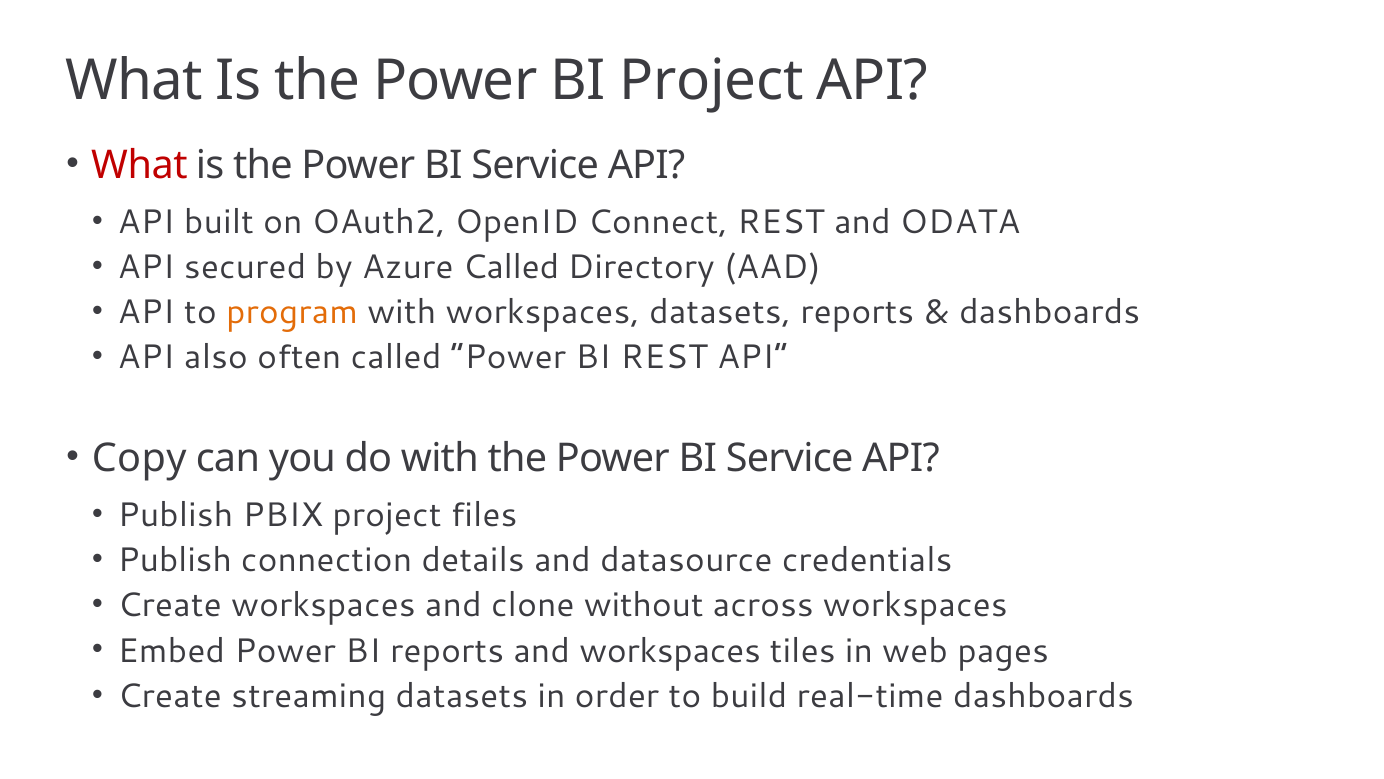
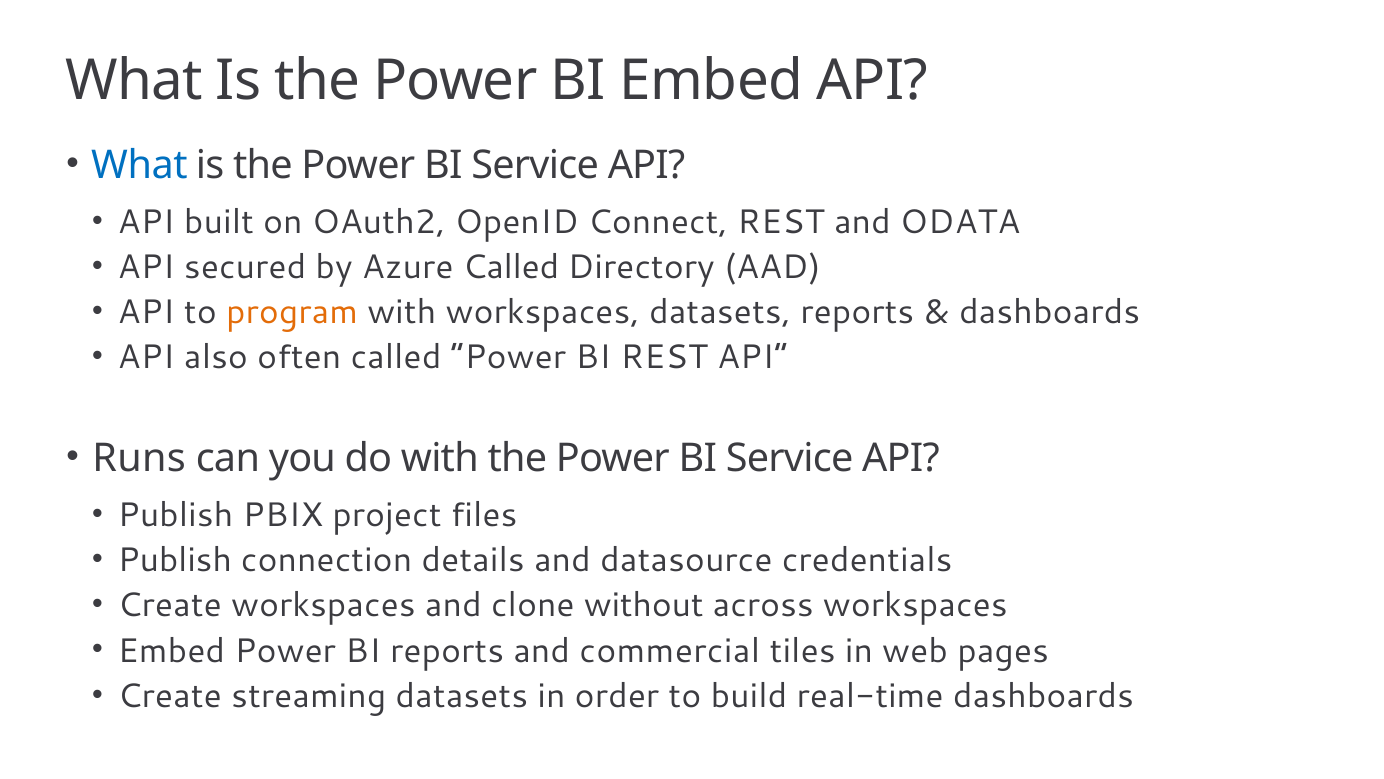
BI Project: Project -> Embed (711, 81)
What colour: red -> blue (139, 165)
Copy: Copy -> Runs (139, 458)
and workspaces: workspaces -> commercial (670, 650)
